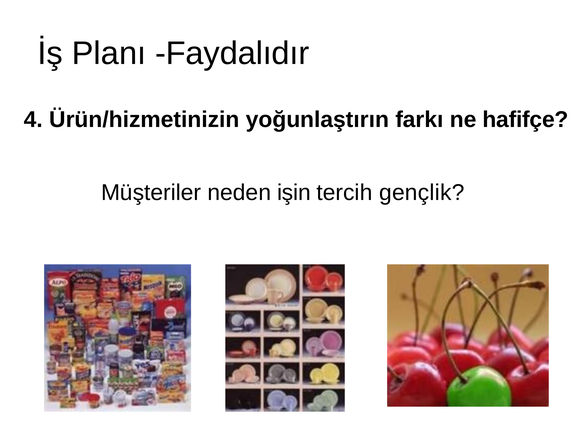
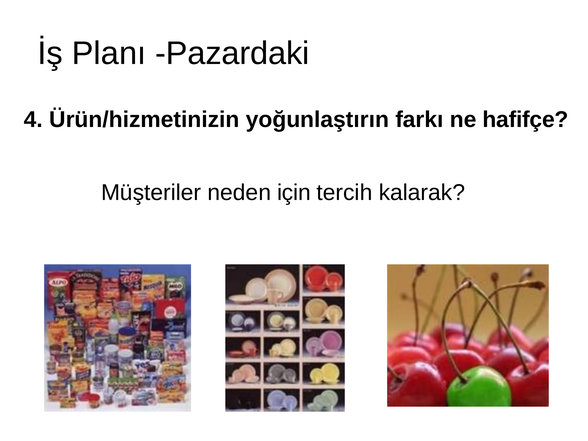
Faydalıdır: Faydalıdır -> Pazardaki (232, 54)
işin: işin -> için (294, 193)
gençlik: gençlik -> kalarak (422, 193)
